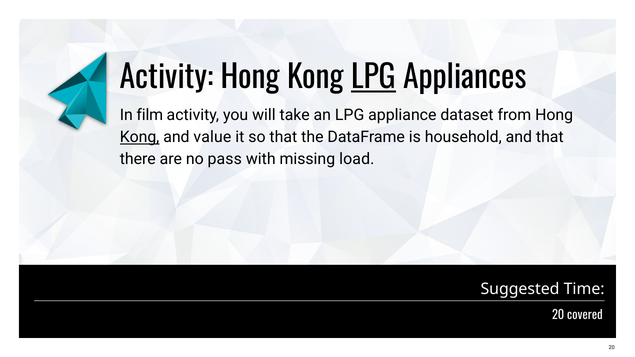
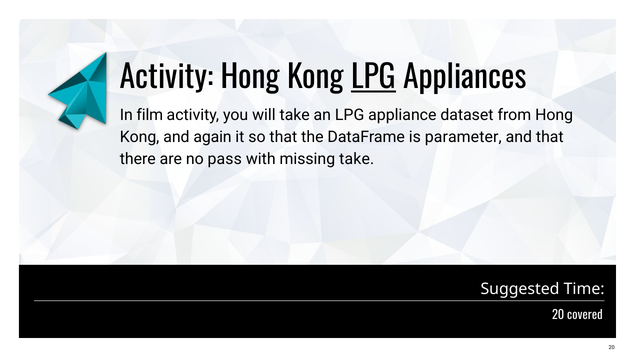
Kong underline: present -> none (140, 137)
value: value -> again (213, 137)
household: household -> parameter (463, 137)
missing load: load -> take (357, 159)
